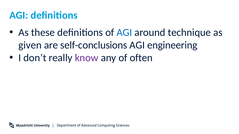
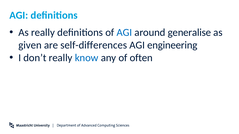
As these: these -> really (43, 33)
technique: technique -> generalise (189, 33)
self-conclusions: self-conclusions -> self-differences (94, 45)
know colour: purple -> blue (87, 58)
